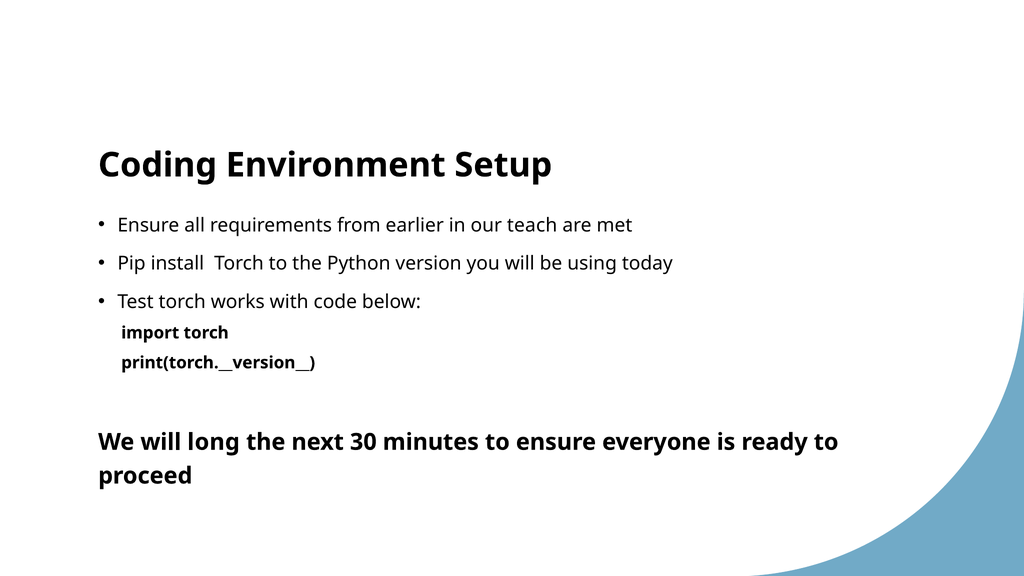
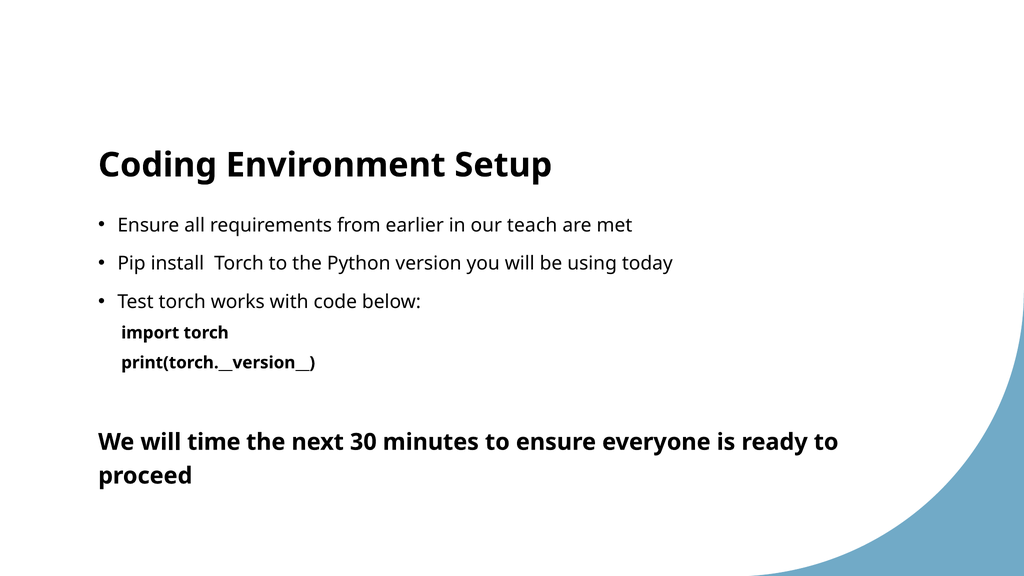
long: long -> time (214, 442)
